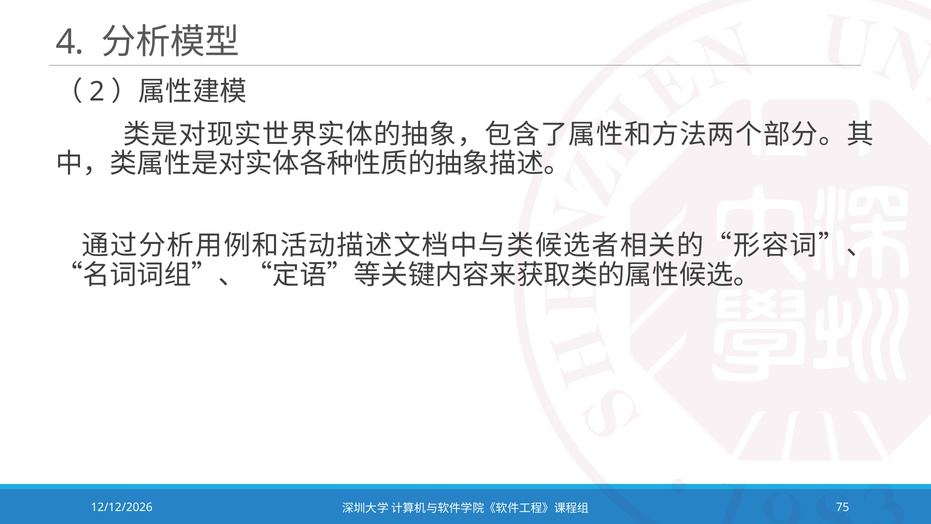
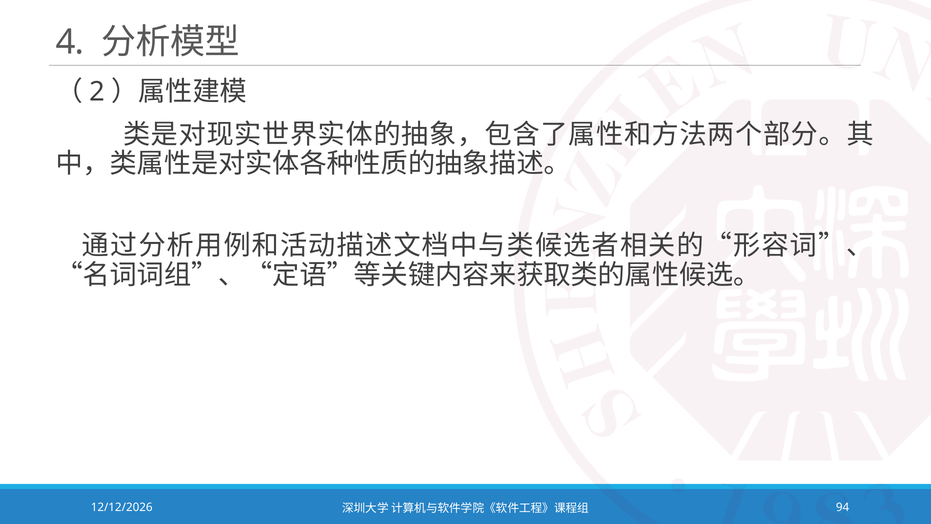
75: 75 -> 94 (843, 507)
